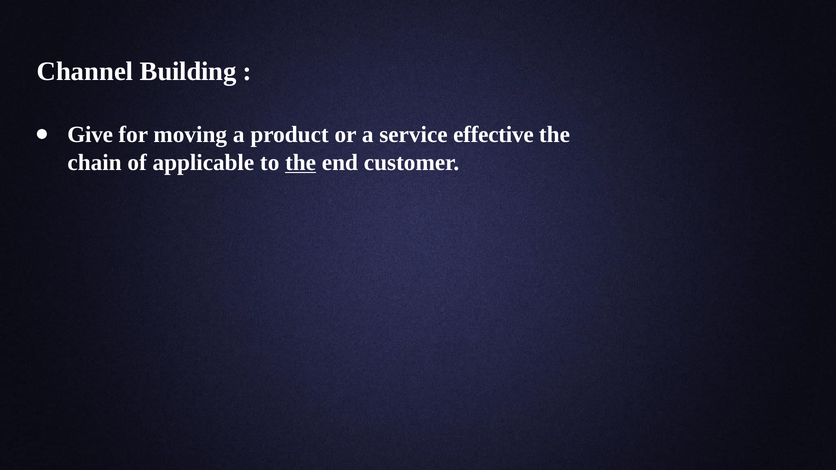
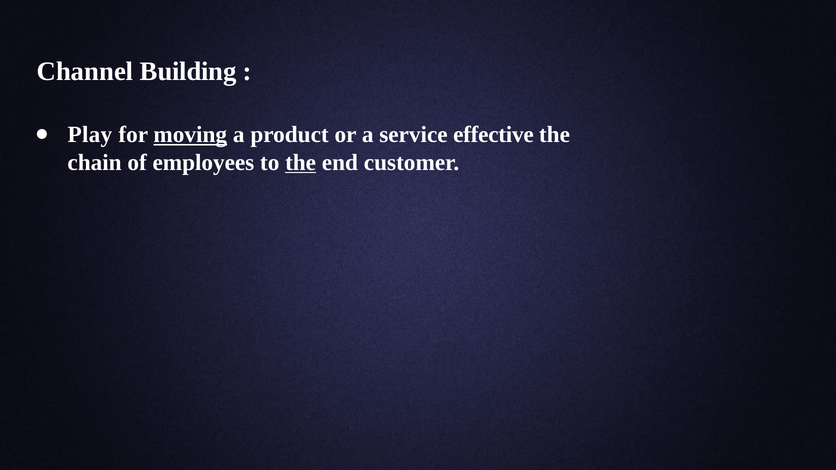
Give: Give -> Play (90, 135)
moving underline: none -> present (190, 135)
applicable: applicable -> employees (203, 163)
